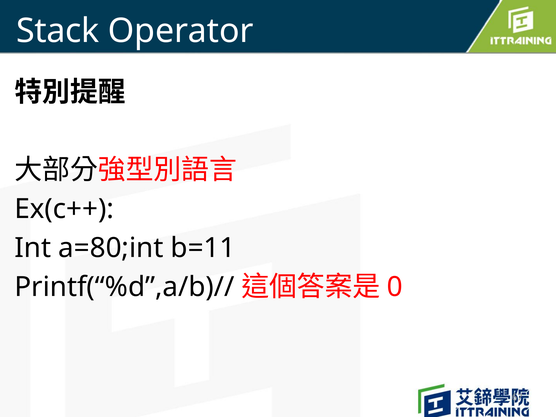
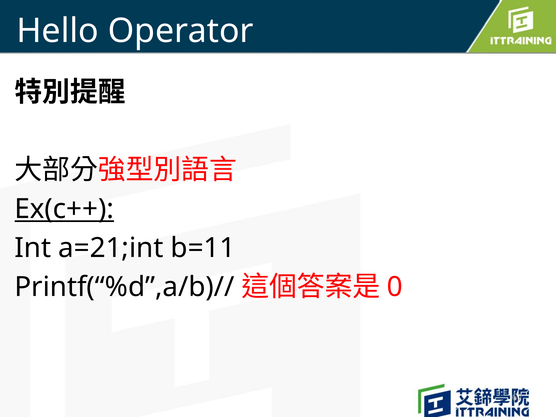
Stack: Stack -> Hello (58, 31)
Ex(c++ underline: none -> present (64, 209)
a=80;int: a=80;int -> a=21;int (111, 248)
